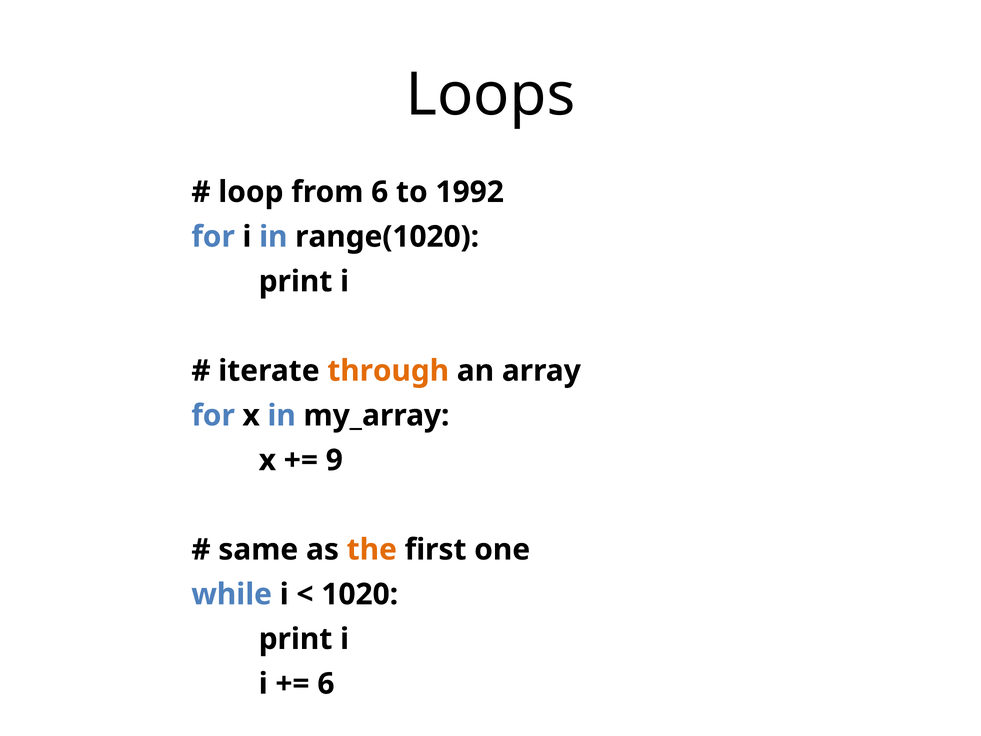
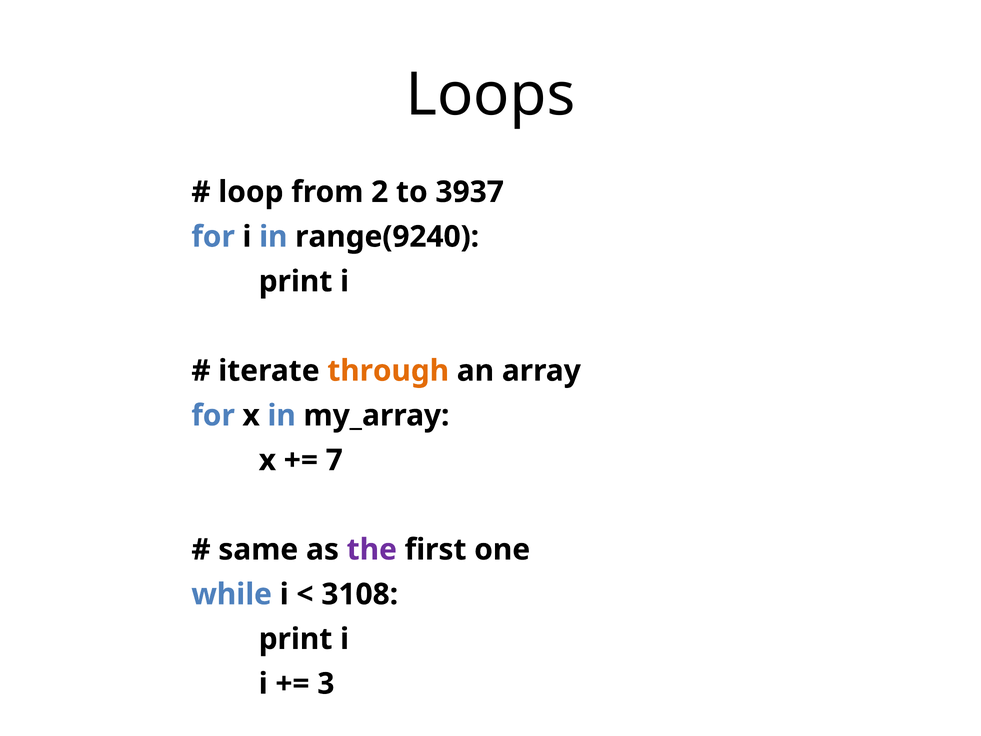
from 6: 6 -> 2 (380, 192)
1992: 1992 -> 3937 (470, 192)
range(1020: range(1020 -> range(9240 (387, 237)
9: 9 -> 7 (334, 460)
the colour: orange -> purple (372, 549)
1020: 1020 -> 3108 (360, 594)
6: 6 -> 3 (326, 684)
